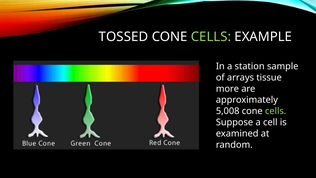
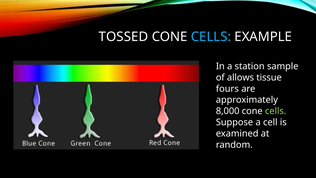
CELLS colour: light green -> light blue (211, 37)
arrays: arrays -> allows (241, 77)
more: more -> fours (227, 89)
5,008: 5,008 -> 8,000 (228, 111)
